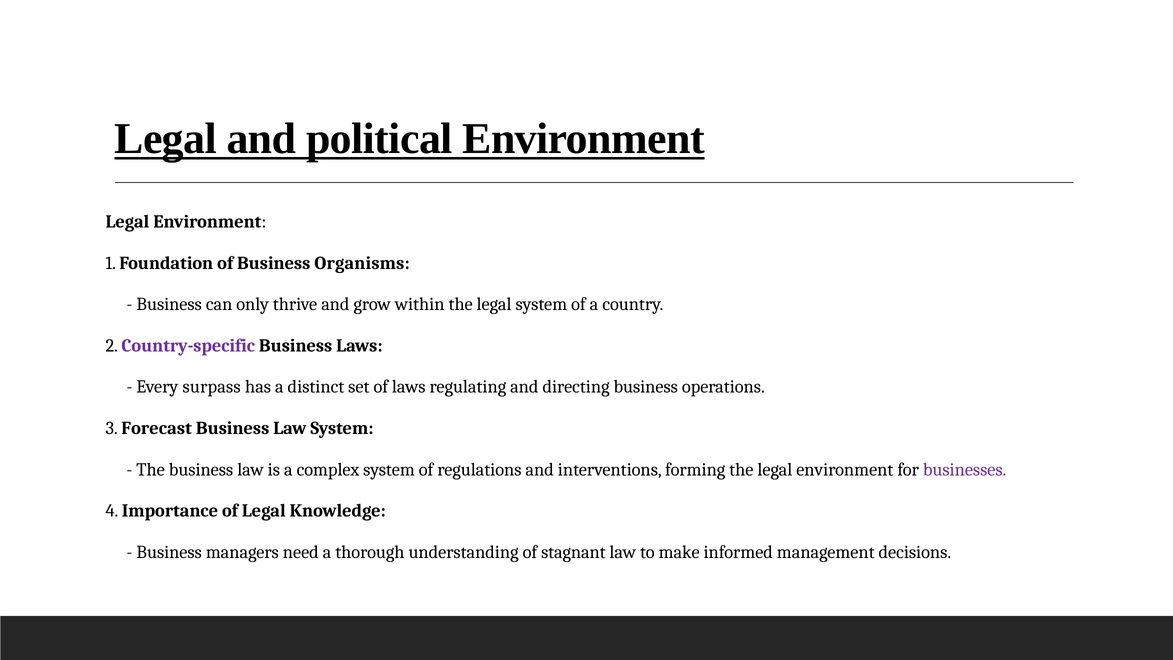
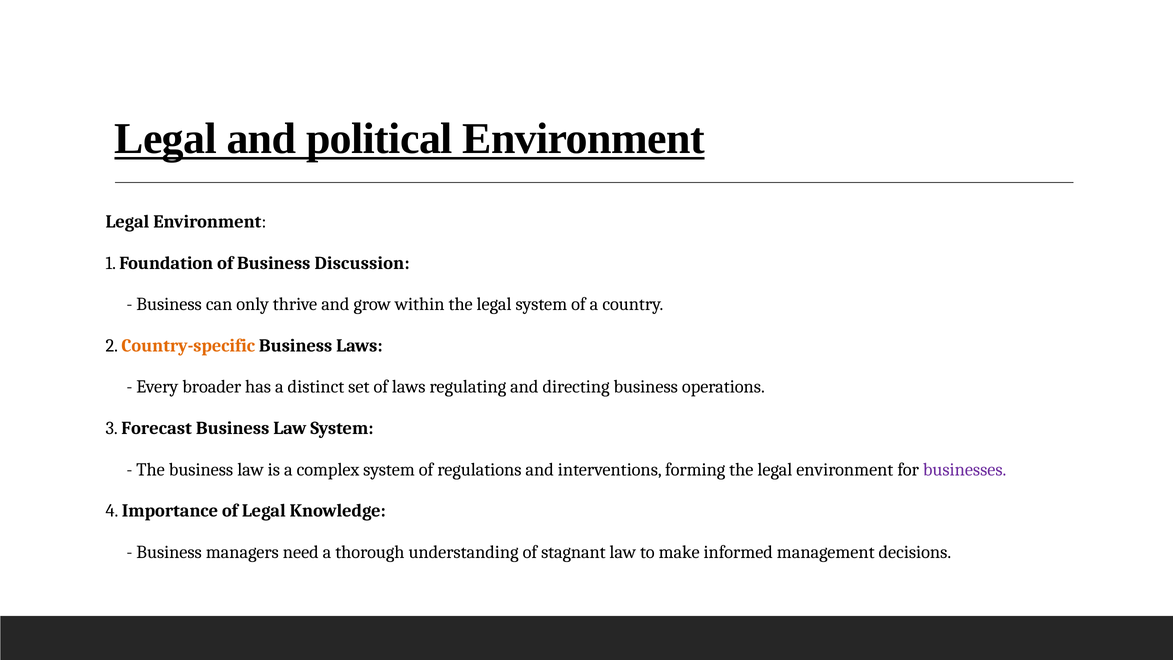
Organisms: Organisms -> Discussion (362, 263)
Country-specific colour: purple -> orange (188, 346)
surpass: surpass -> broader (212, 387)
